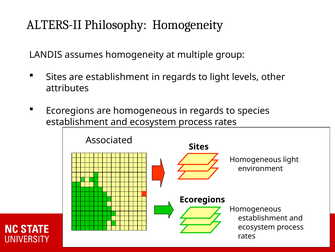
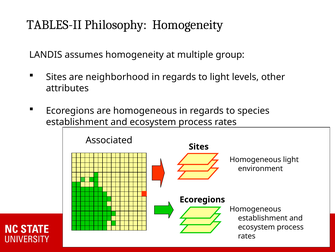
ALTERS-II: ALTERS-II -> TABLES-II (54, 25)
are establishment: establishment -> neighborhood (117, 77)
